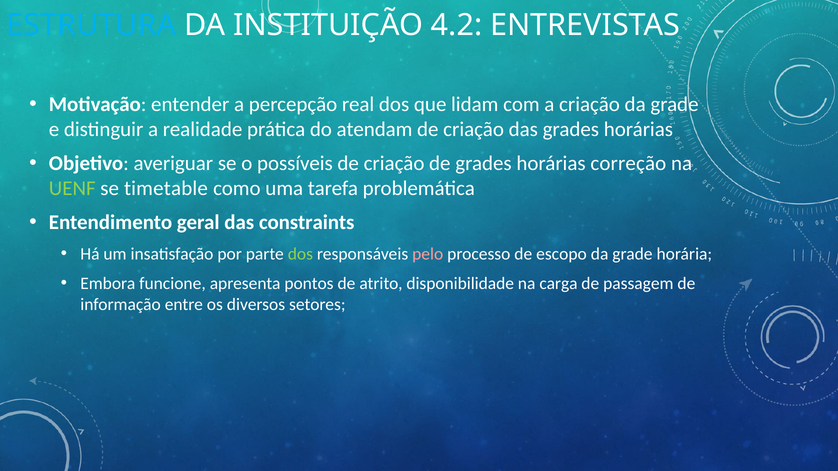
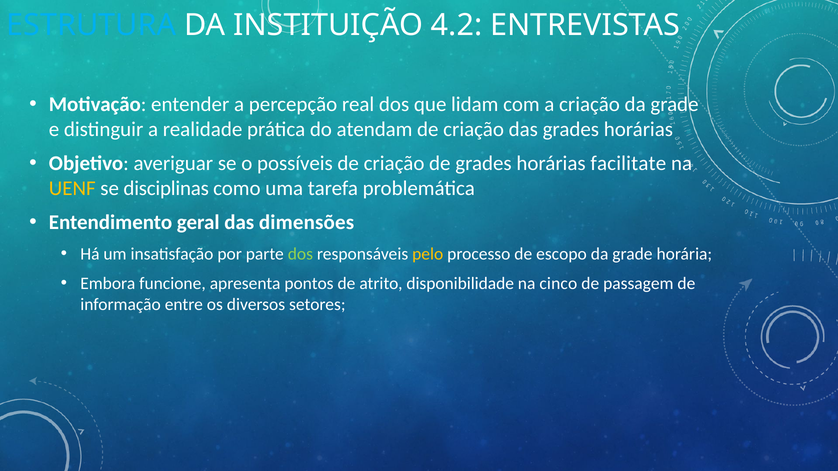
correção: correção -> facilitate (628, 163)
UENF colour: light green -> yellow (72, 189)
timetable: timetable -> disciplinas (166, 189)
constraints: constraints -> dimensões (307, 222)
pelo colour: pink -> yellow (428, 254)
carga: carga -> cinco (558, 284)
